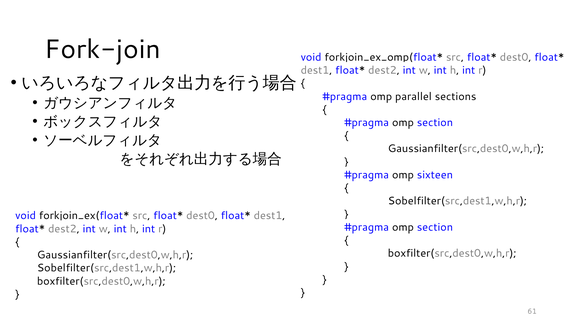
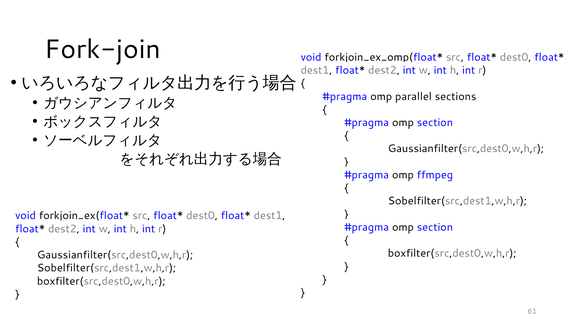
sixteen: sixteen -> ffmpeg (435, 175)
